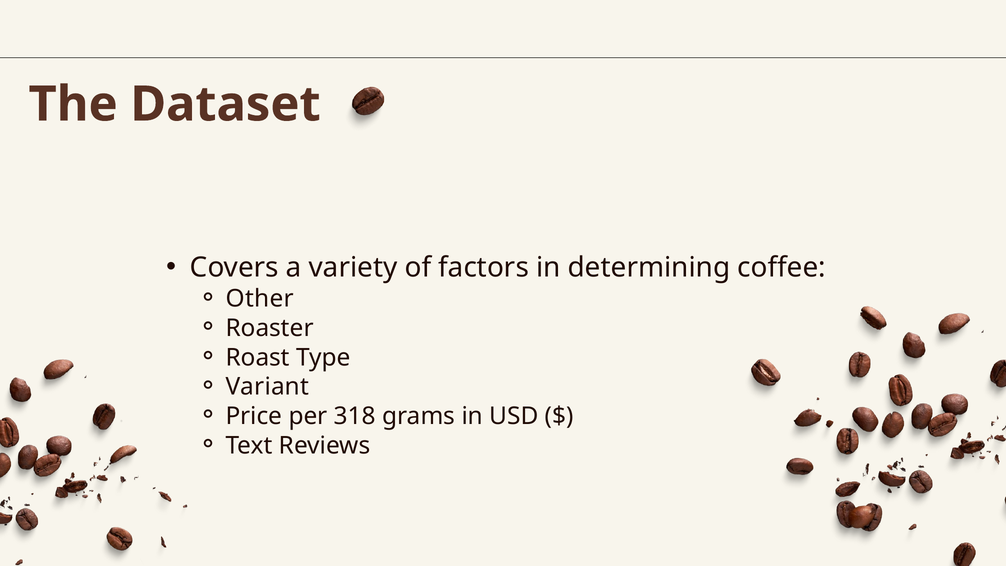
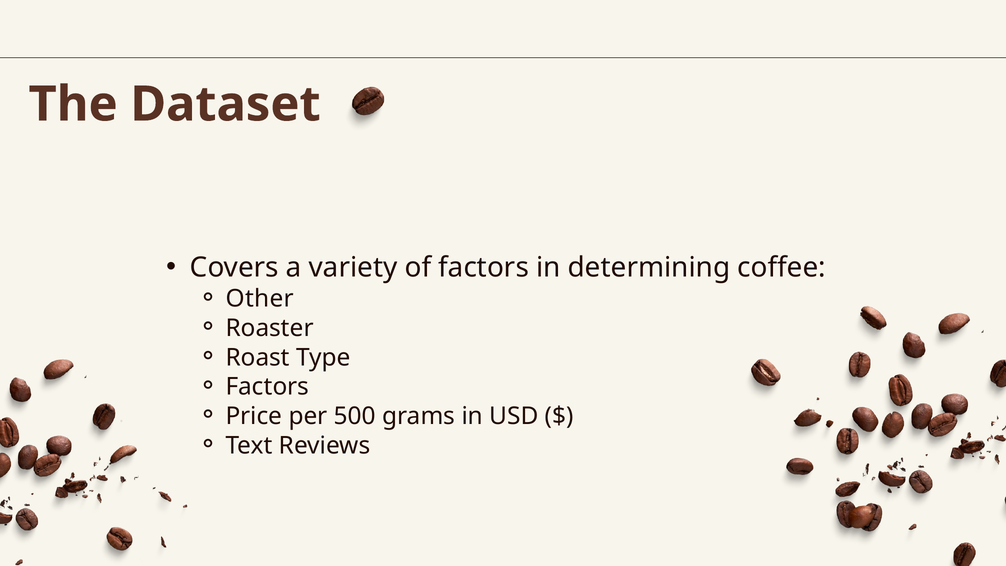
Variant: Variant -> Factors (267, 387)
318: 318 -> 500 (355, 416)
